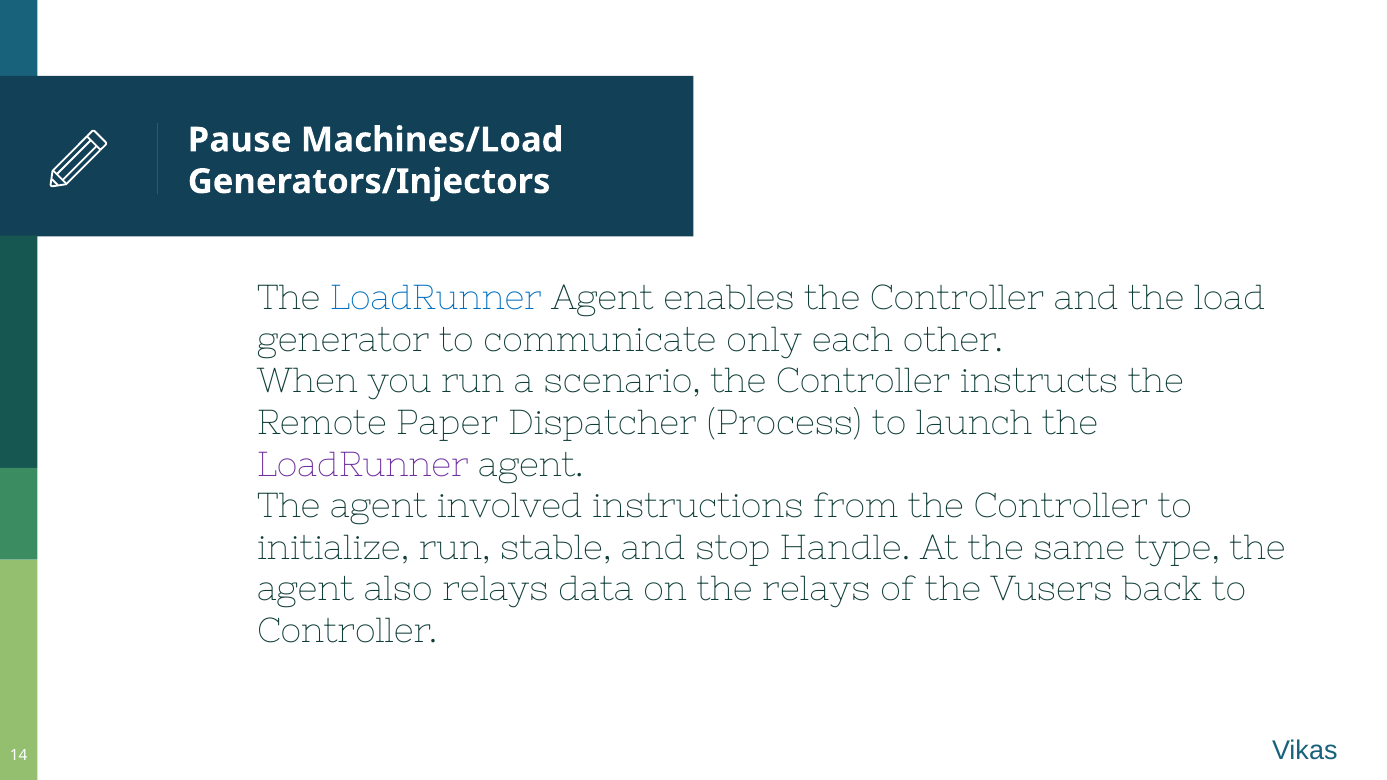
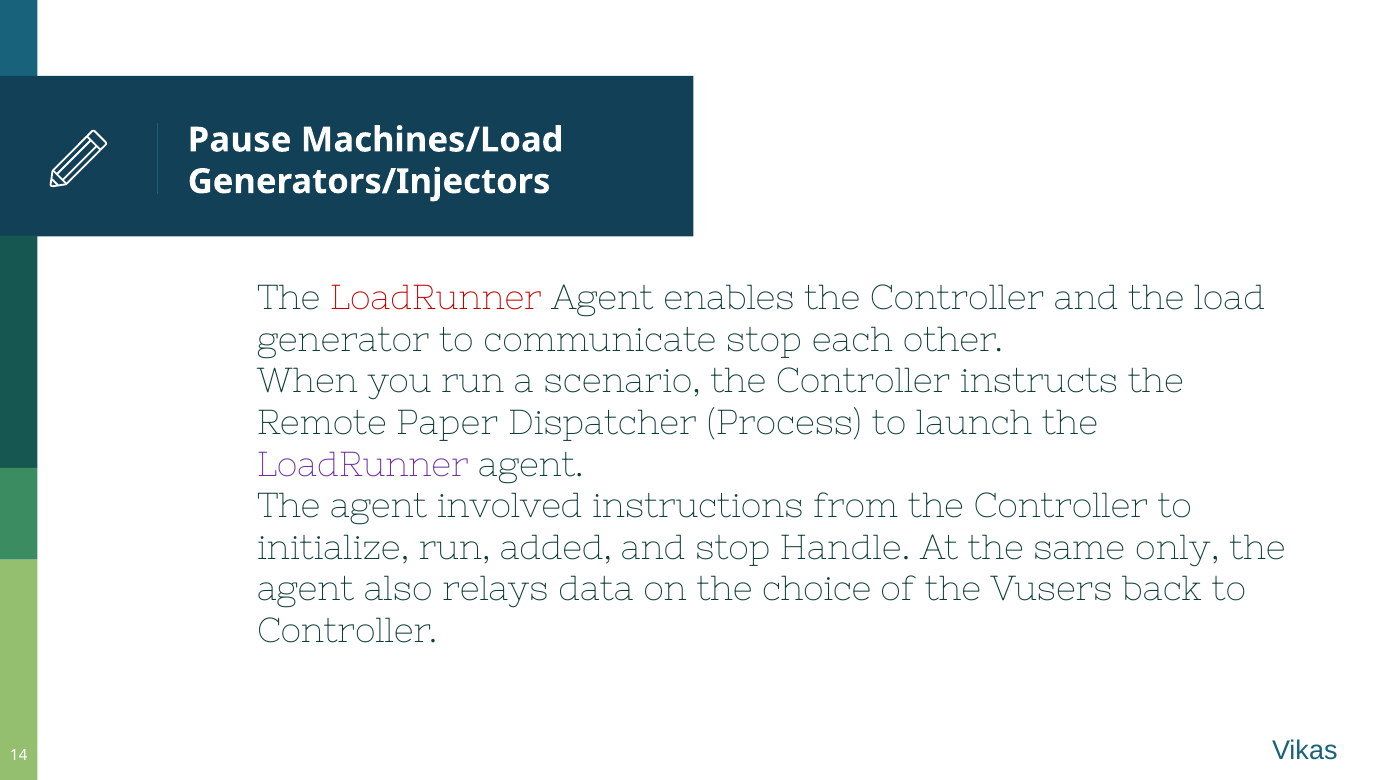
LoadRunner colour: blue -> red (436, 298)
communicate only: only -> stop (764, 340)
stable: stable -> added (556, 548)
type: type -> only (1177, 548)
the relays: relays -> choice (817, 590)
